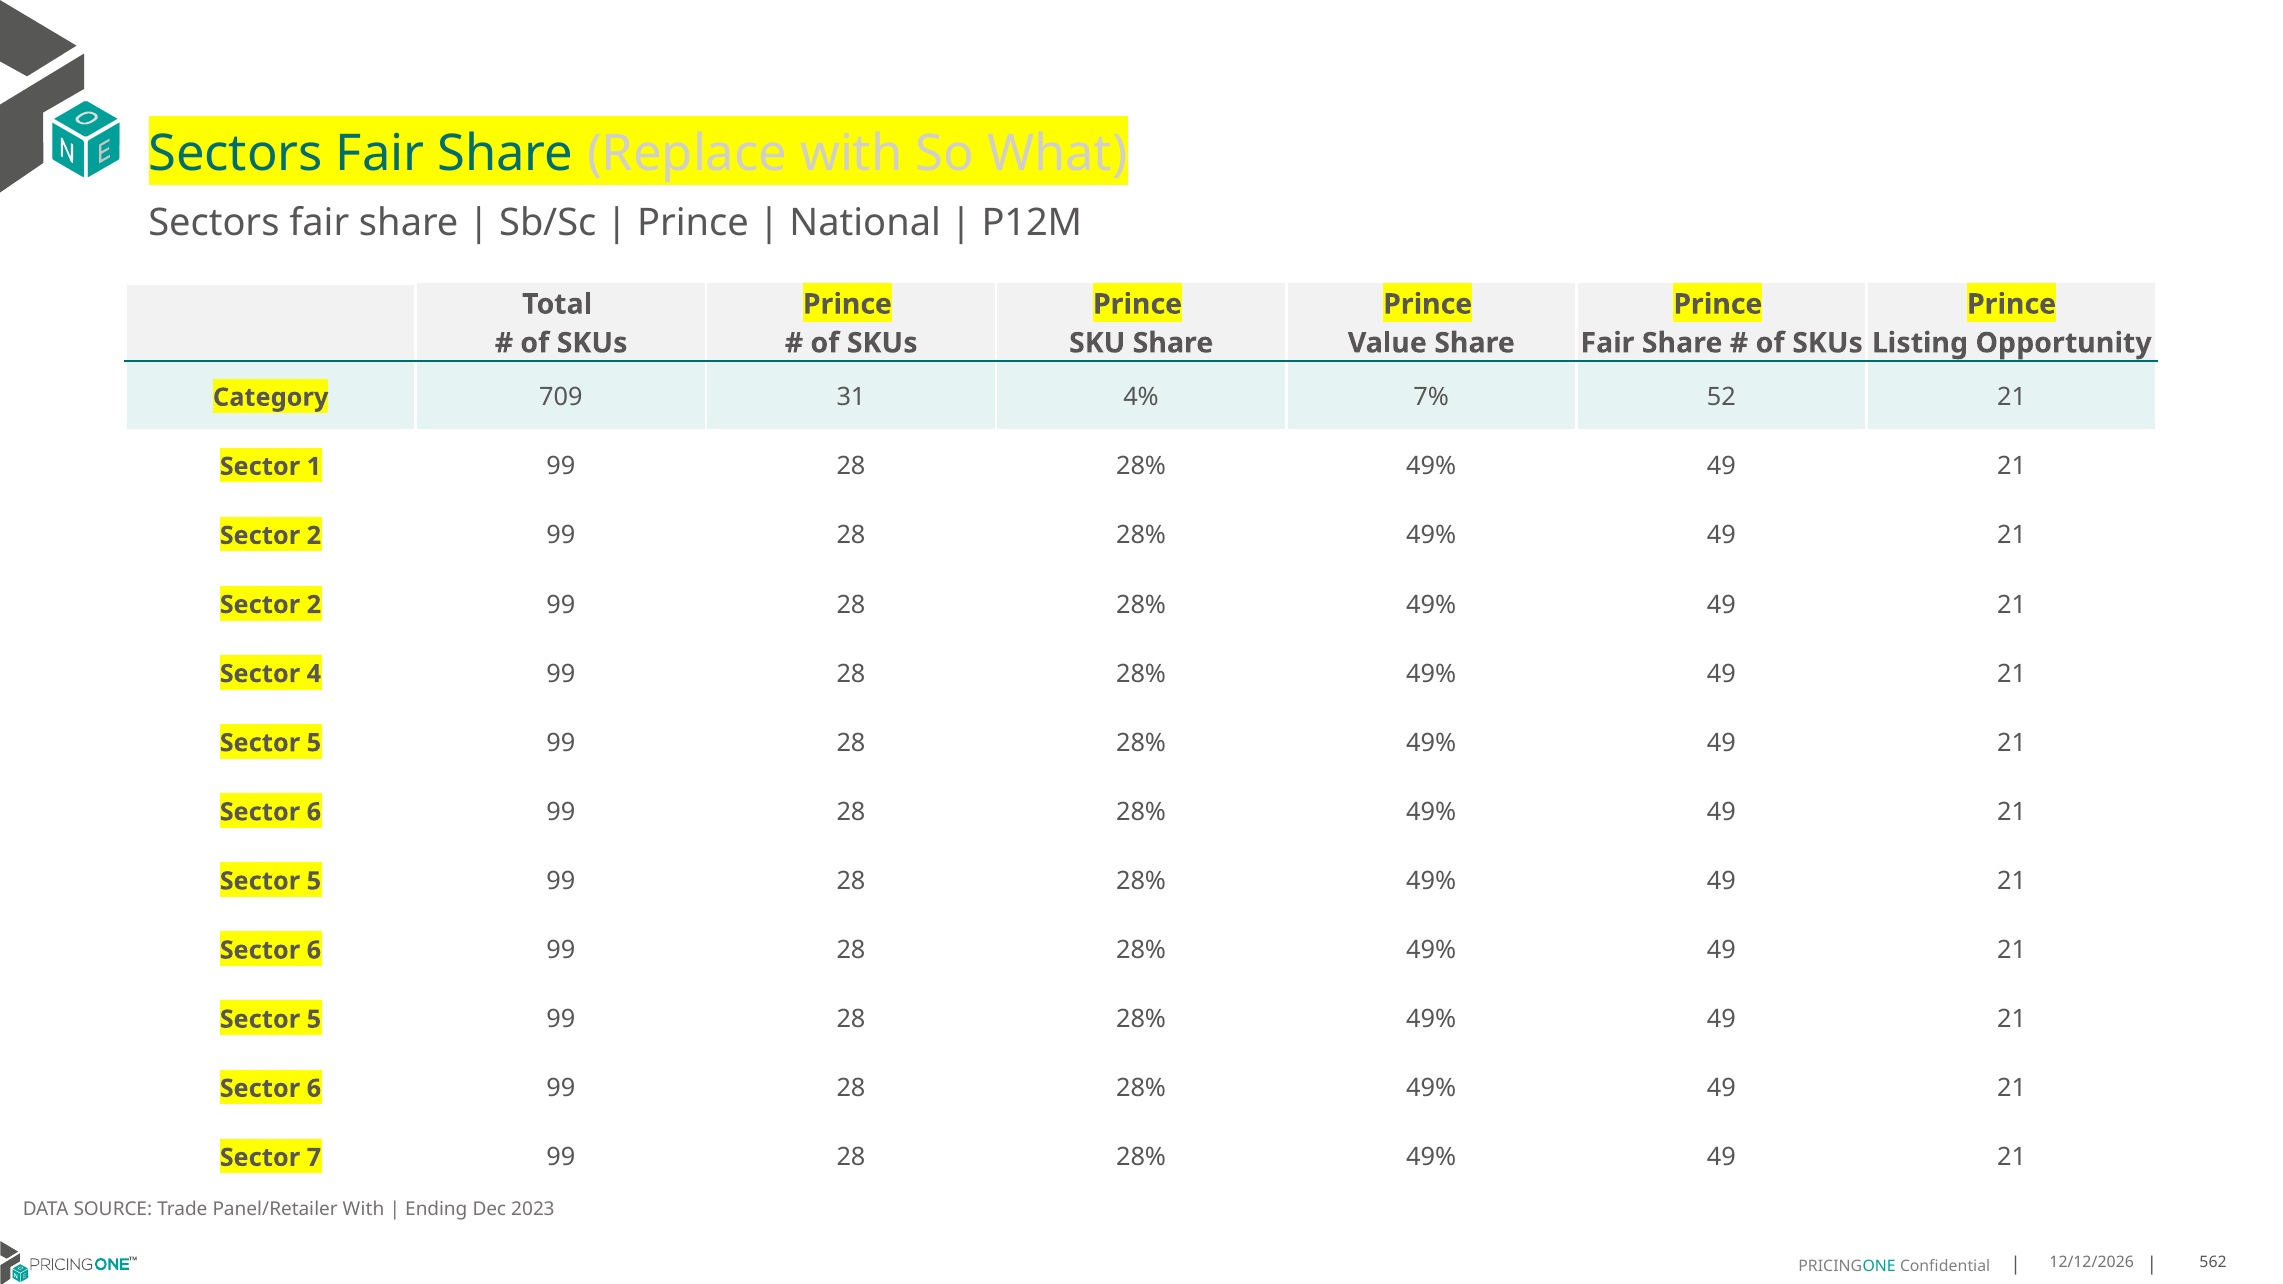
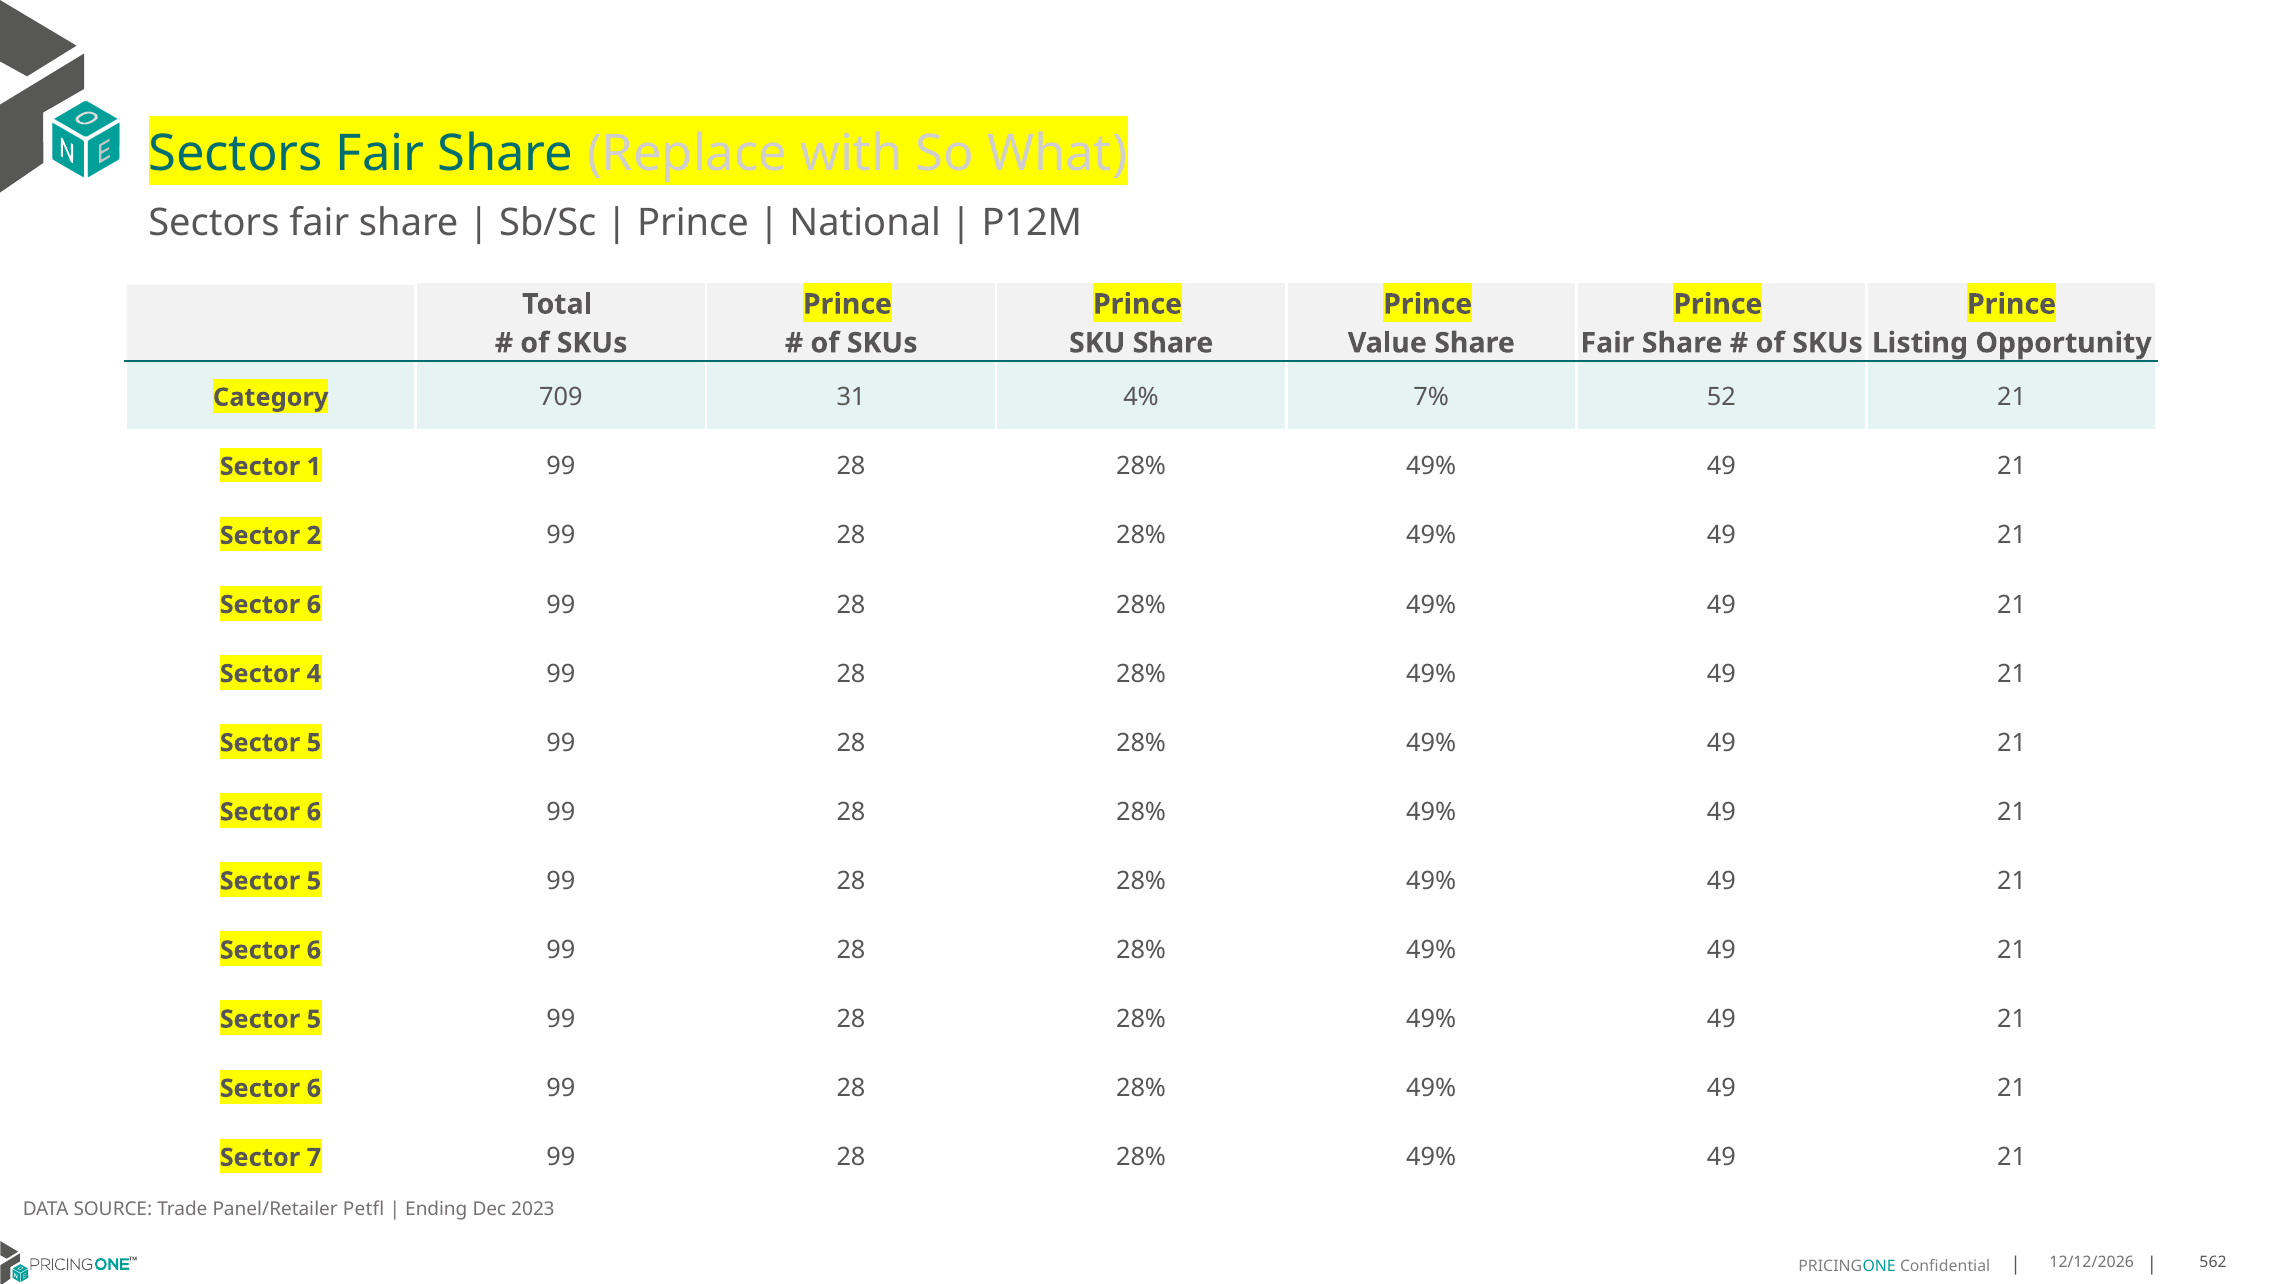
2: 2 -> 6 (314, 605)
Panel/Retailer With: With -> Petfl (364, 1210)
